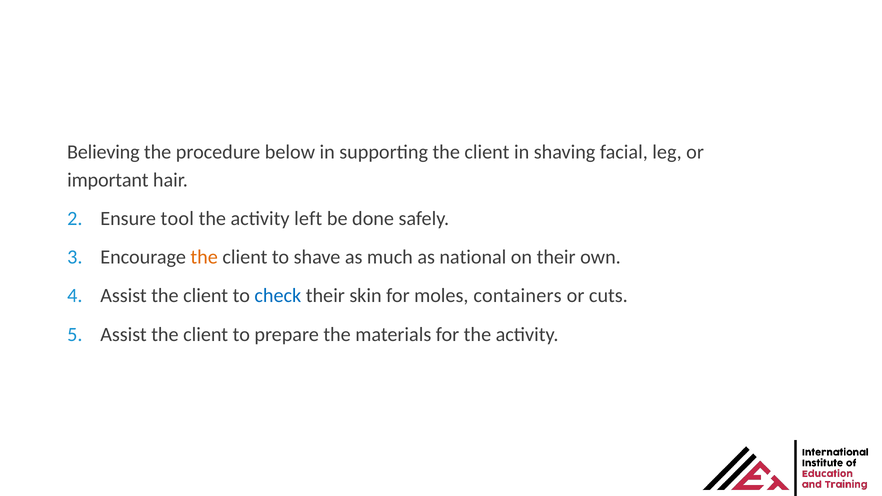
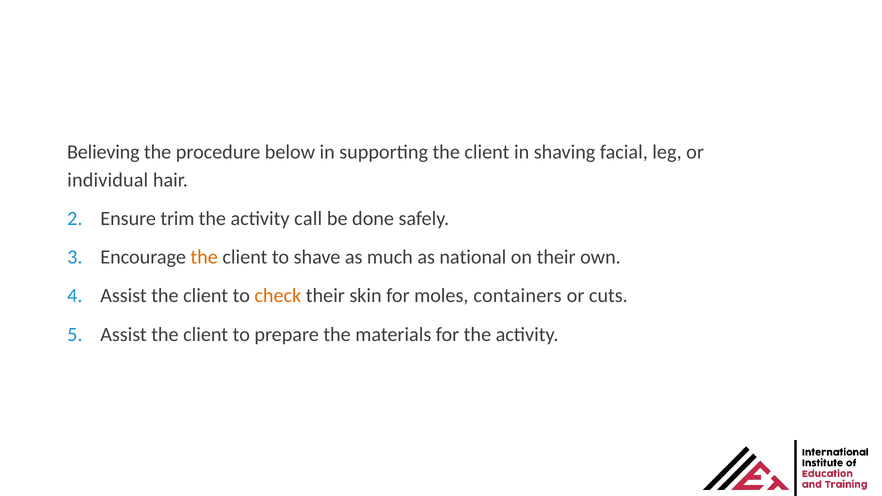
important: important -> individual (108, 180)
tool: tool -> trim (177, 219)
left: left -> call (308, 219)
check colour: blue -> orange (278, 296)
